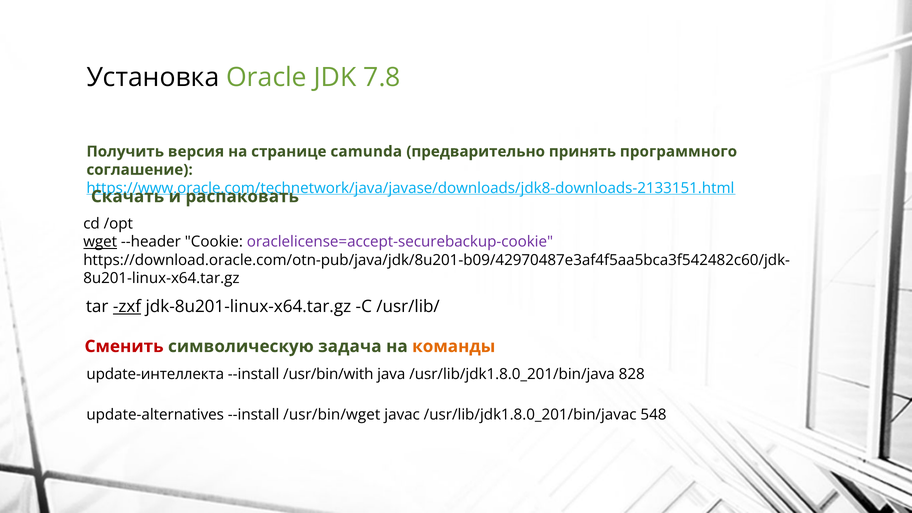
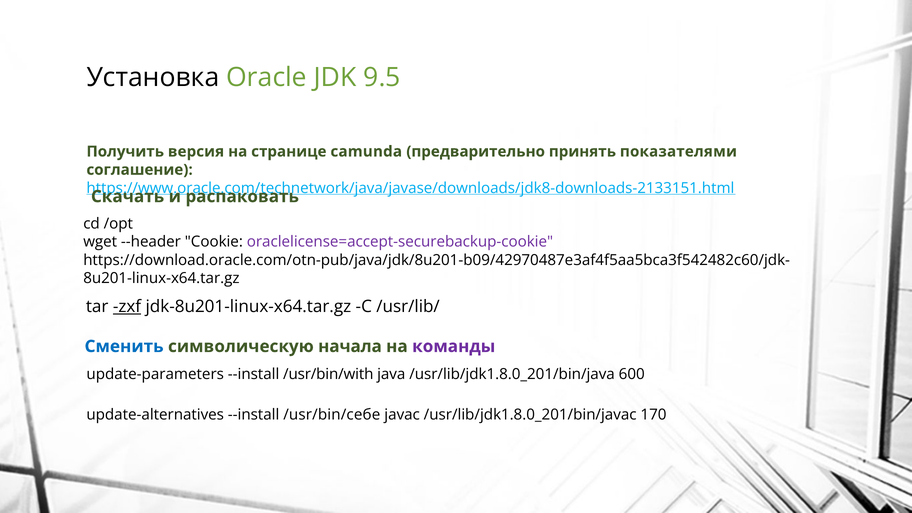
7.8: 7.8 -> 9.5 (382, 78)
программного: программного -> показателями (678, 152)
wget underline: present -> none (100, 242)
Сменить colour: red -> blue (124, 346)
задача: задача -> начала (350, 346)
команды colour: orange -> purple (454, 346)
update-интеллекта: update-интеллекта -> update-parameters (155, 374)
828: 828 -> 600 (632, 374)
/usr/bin/wget: /usr/bin/wget -> /usr/bin/себе (332, 415)
548: 548 -> 170 (653, 415)
